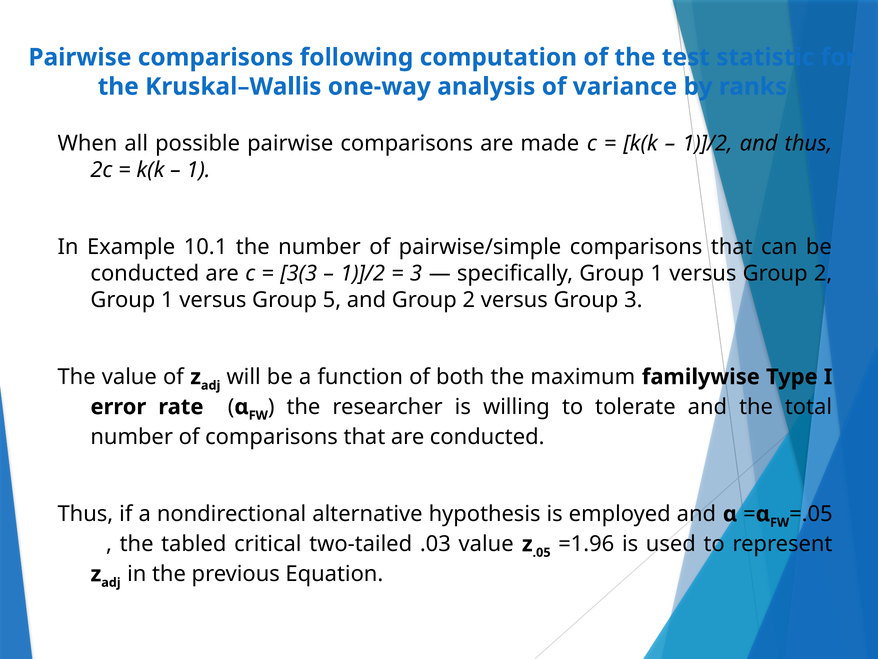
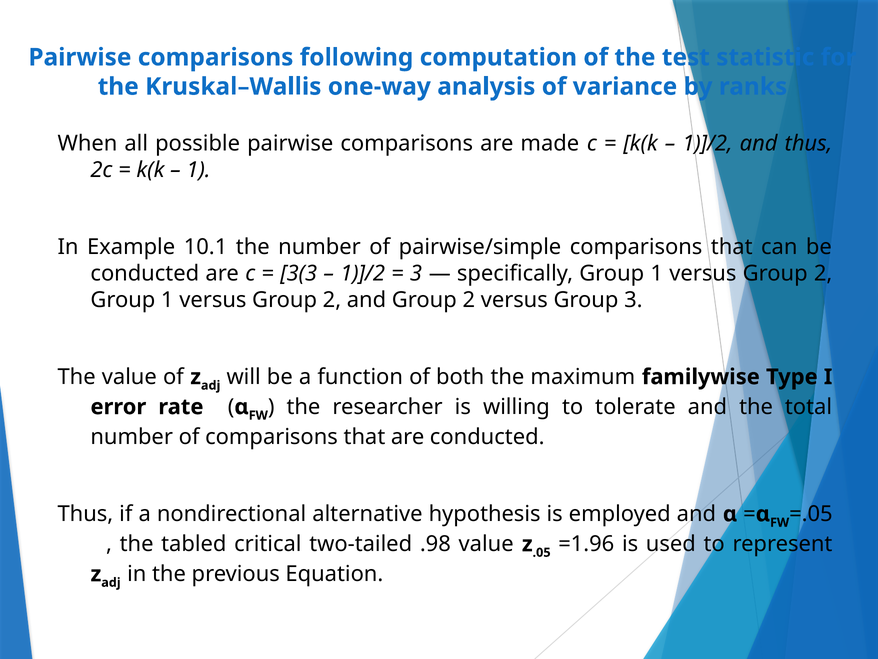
5: 5 -> 2 (332, 300)
.03: .03 -> .98 (435, 544)
